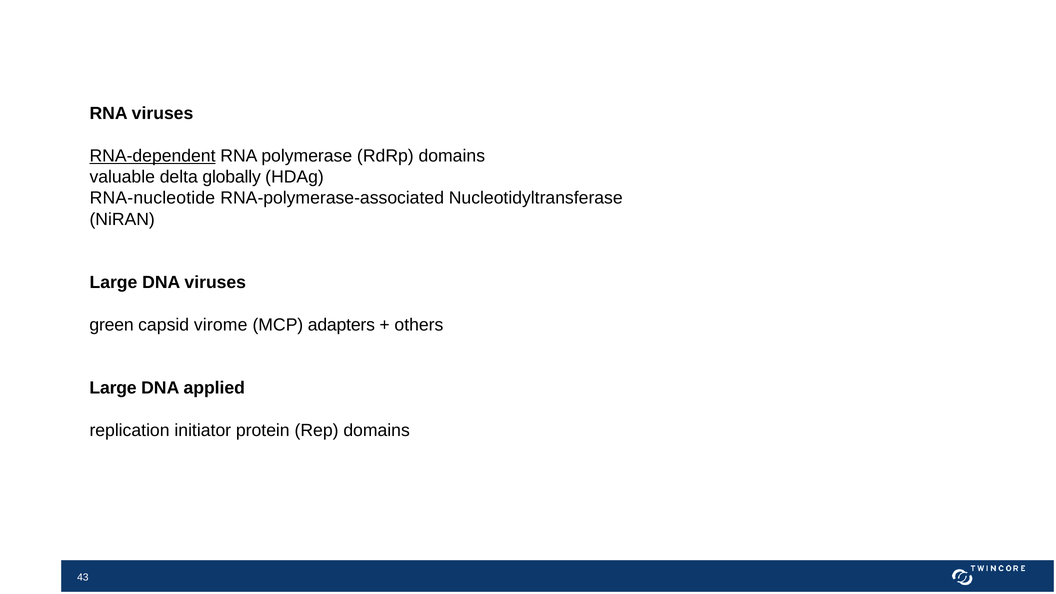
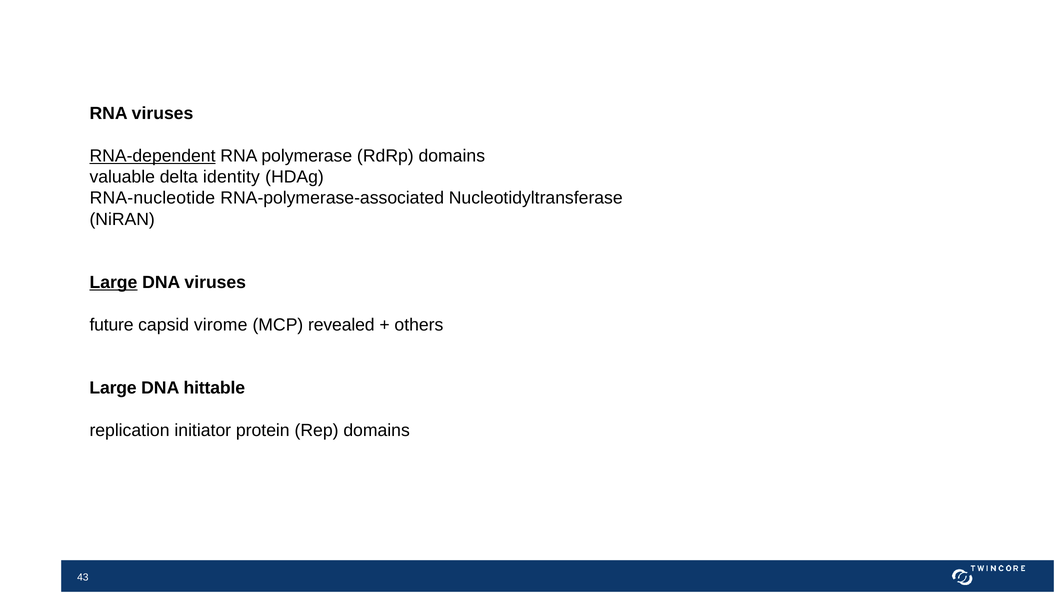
globally: globally -> identity (231, 177)
Large underline: none -> present (113, 283)
green: green -> future (112, 325)
adapters: adapters -> revealed (341, 325)
applied: applied -> hittable (214, 388)
